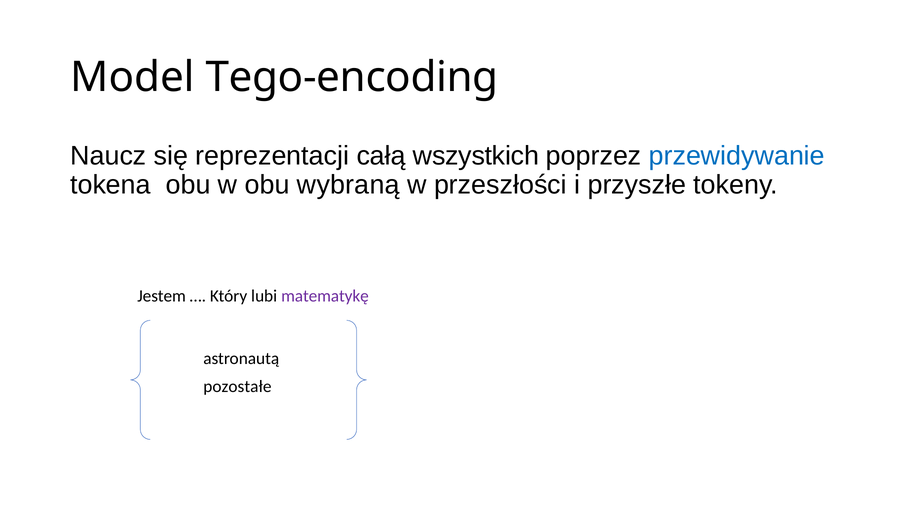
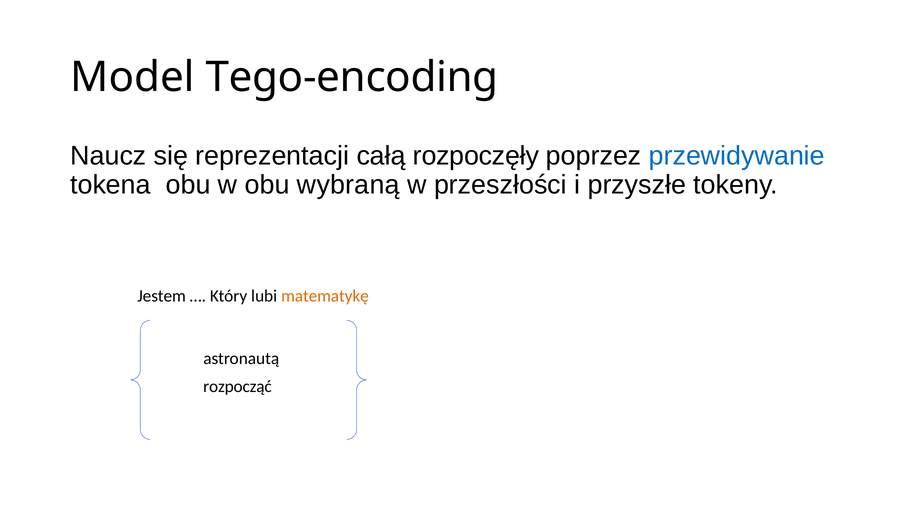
wszystkich: wszystkich -> rozpoczęły (476, 156)
matematykę colour: purple -> orange (325, 296)
pozostałe: pozostałe -> rozpocząć (237, 386)
